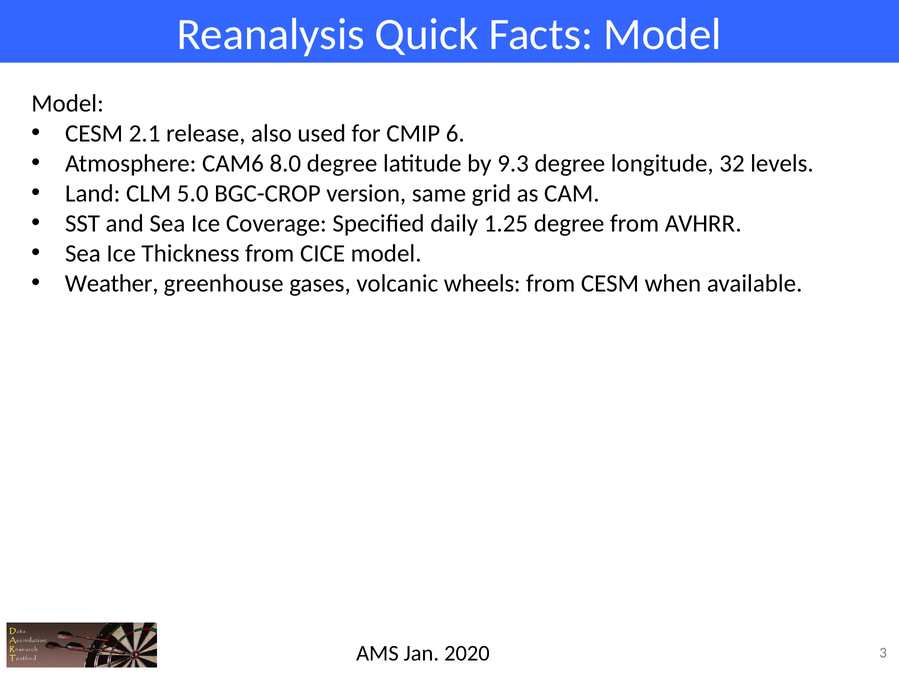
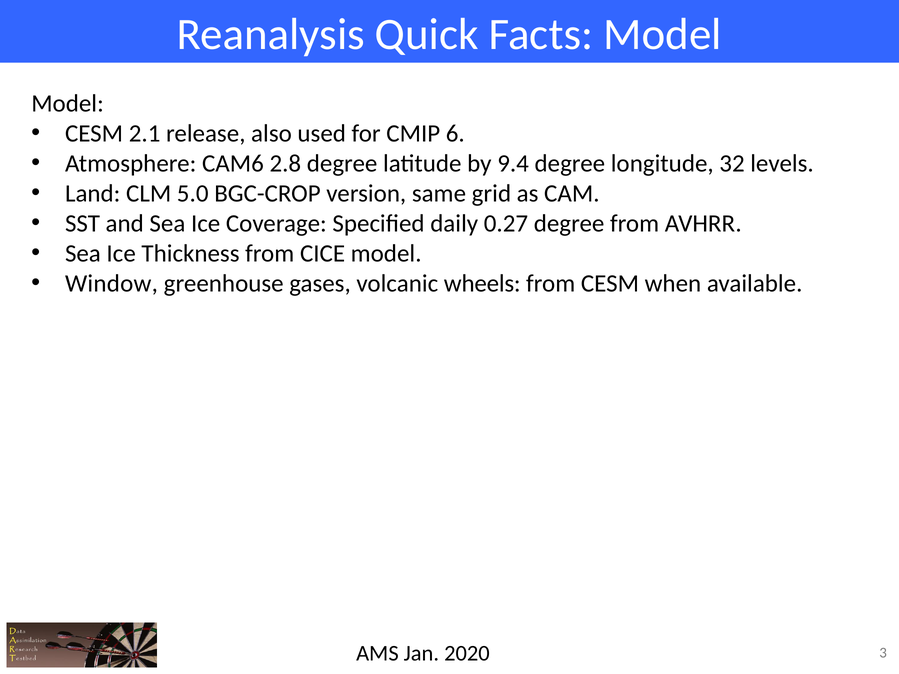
8.0: 8.0 -> 2.8 (285, 164)
9.3: 9.3 -> 9.4 (513, 164)
1.25: 1.25 -> 0.27 (506, 223)
Weather: Weather -> Window (111, 283)
